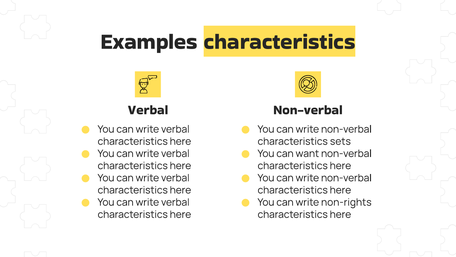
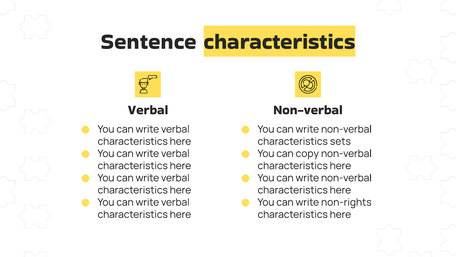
Examples: Examples -> Sentence (149, 42)
want: want -> copy (307, 153)
